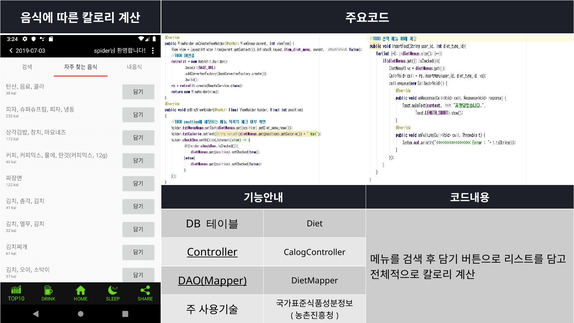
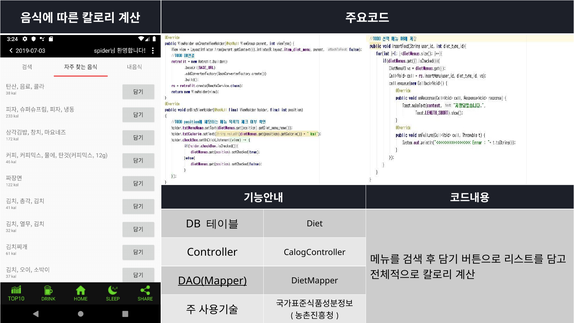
Controller underline: present -> none (212, 252)
